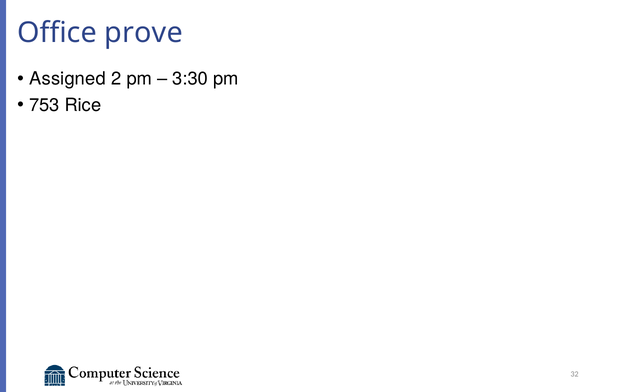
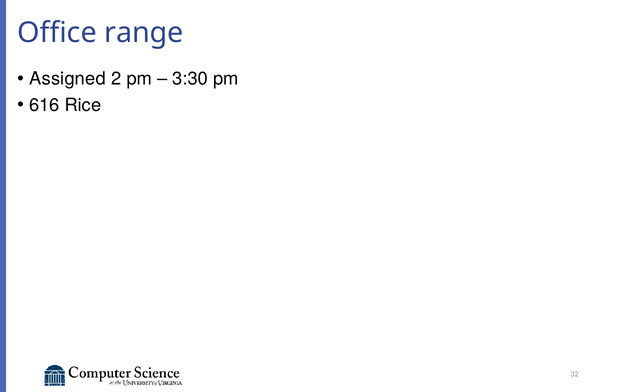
prove: prove -> range (144, 33)
753: 753 -> 616 (44, 105)
